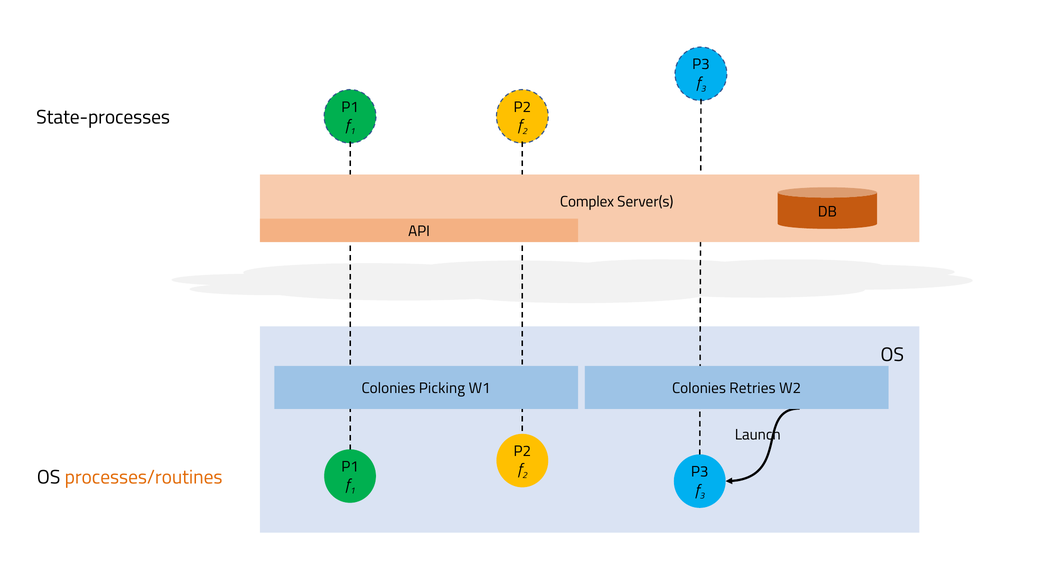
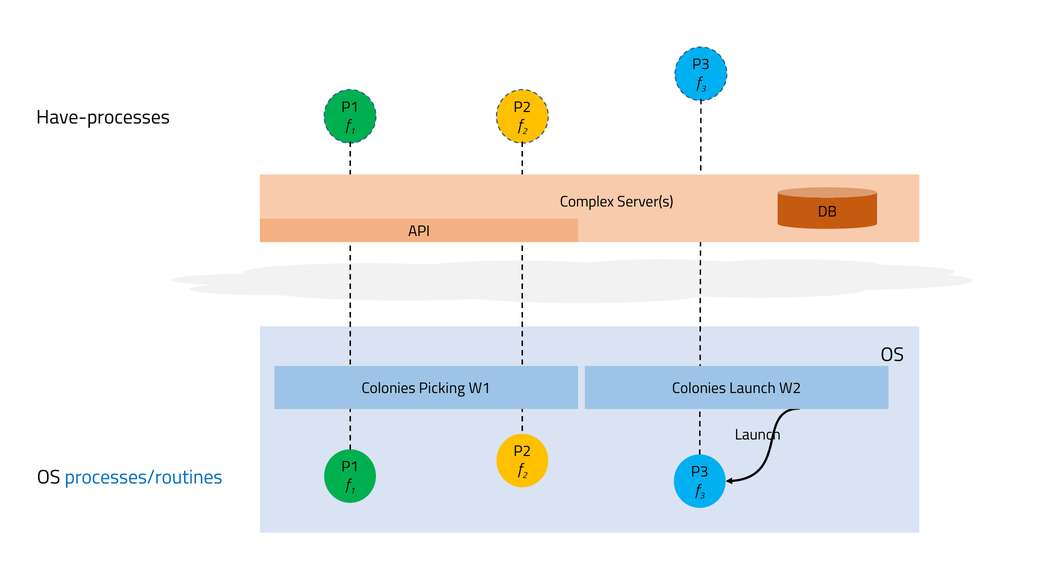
State-processes: State-processes -> Have-processes (103, 117)
Colonies Retries: Retries -> Launch (752, 388)
processes/routines colour: orange -> blue (144, 477)
